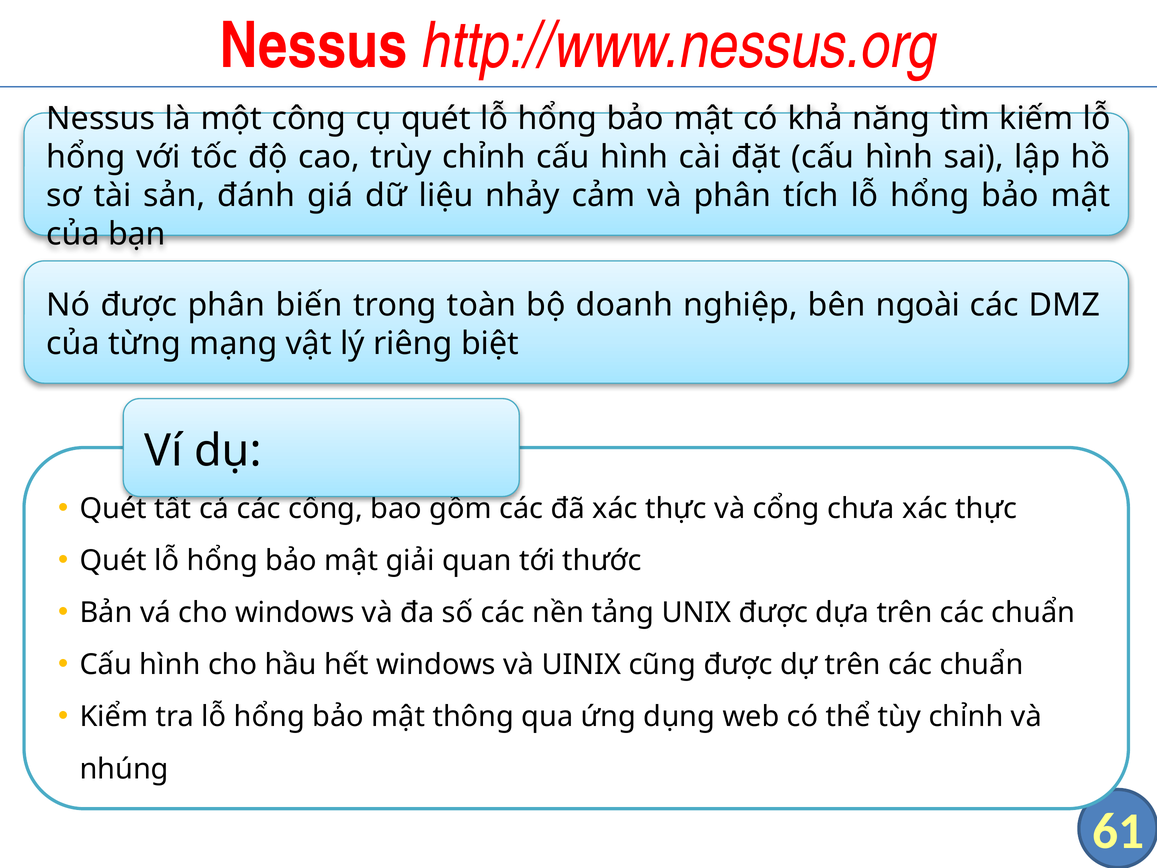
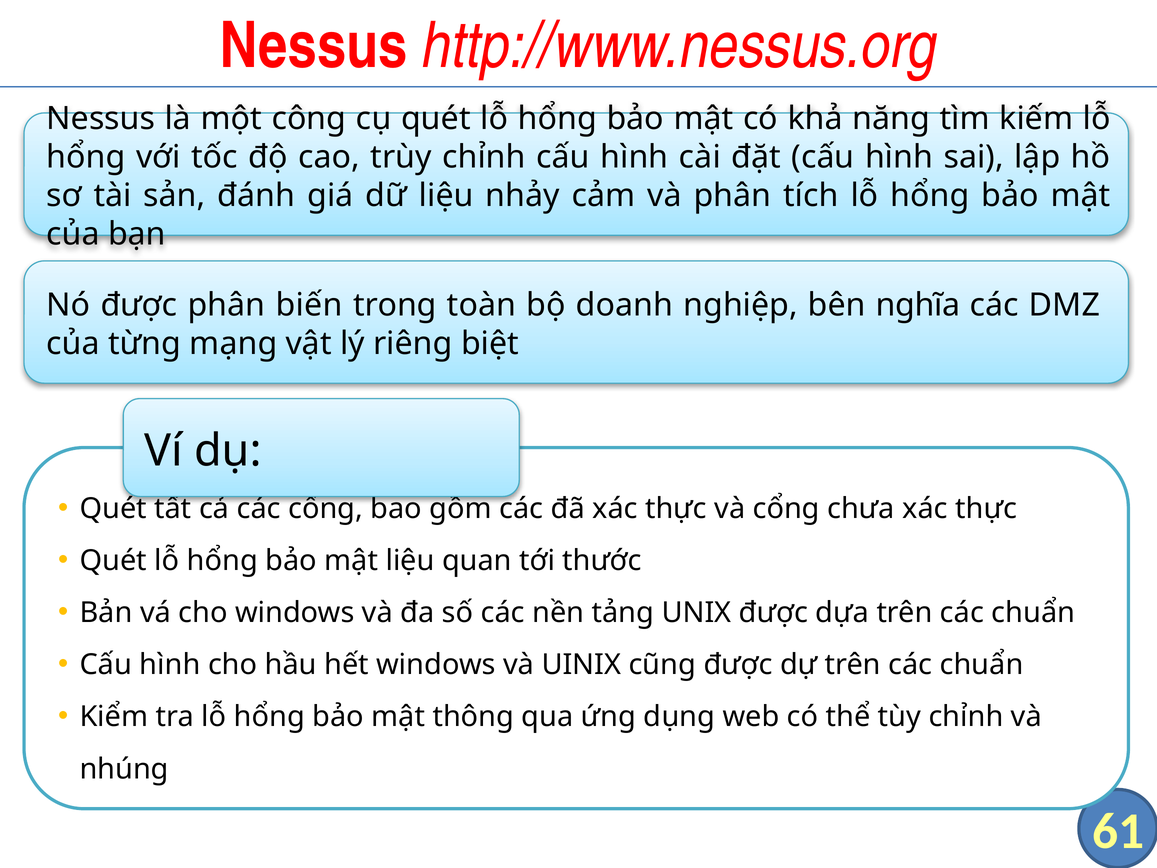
ngoài: ngoài -> nghĩa (918, 305)
mật giải: giải -> liệu (410, 561)
